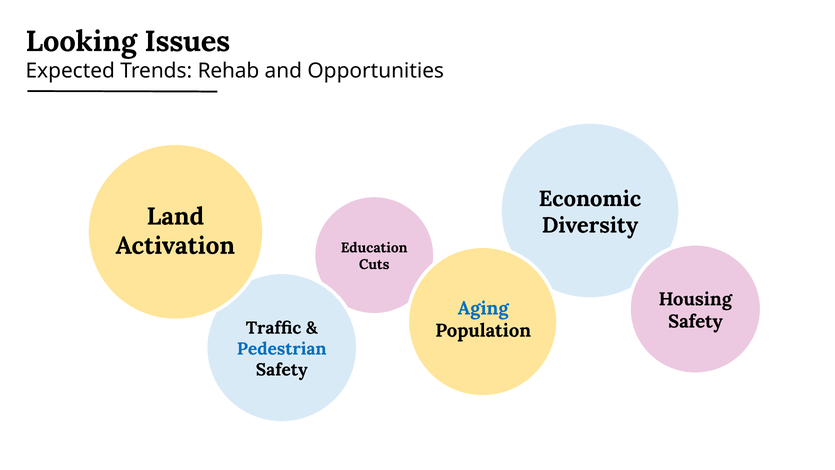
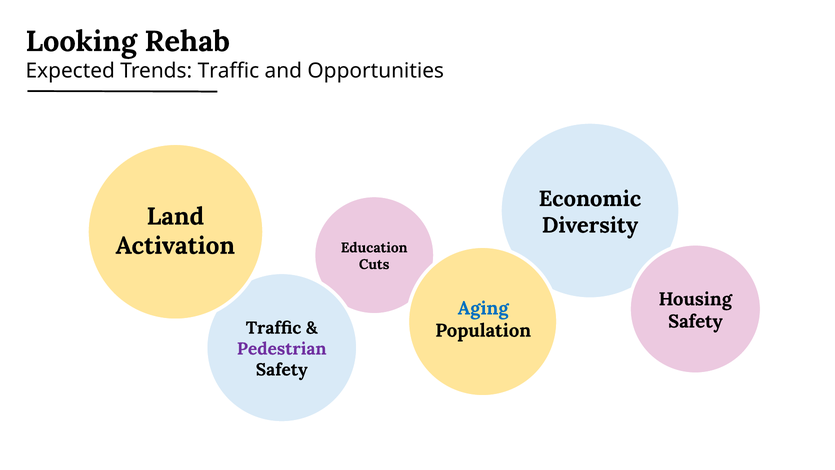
Issues: Issues -> Rehab (187, 41)
Trends Rehab: Rehab -> Traffic (228, 71)
Pedestrian colour: blue -> purple (282, 349)
